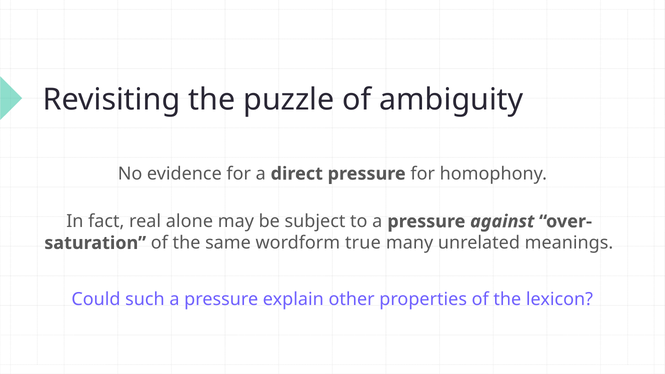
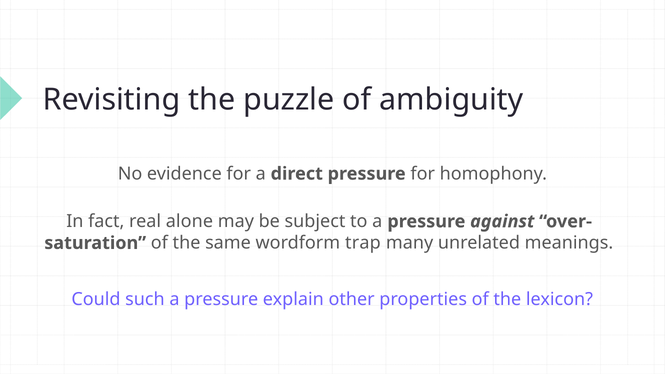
true: true -> trap (363, 243)
